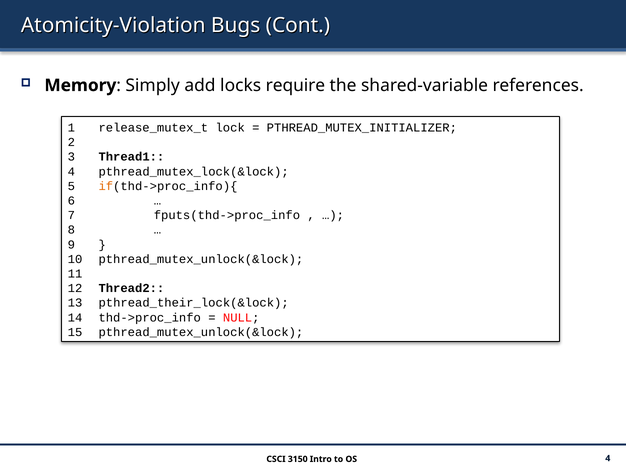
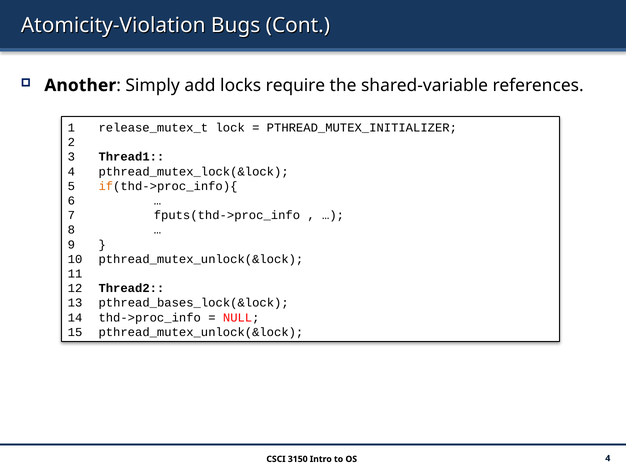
Memory: Memory -> Another (80, 85)
pthread_their_lock(&lock: pthread_their_lock(&lock -> pthread_bases_lock(&lock (194, 303)
